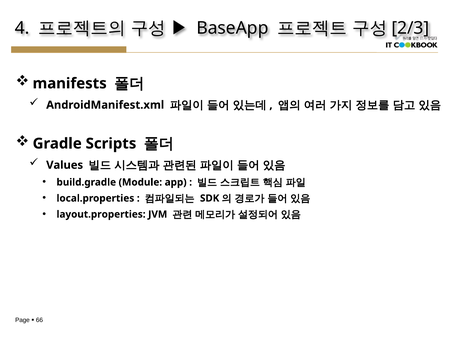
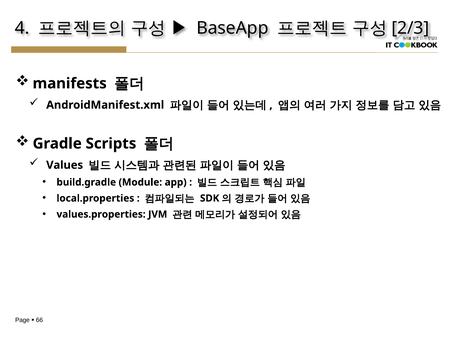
layout.properties: layout.properties -> values.properties (101, 214)
